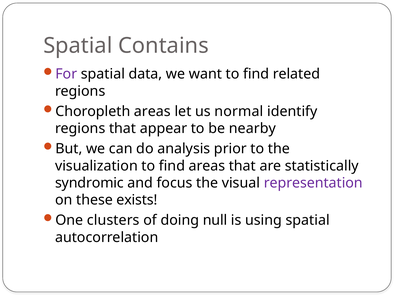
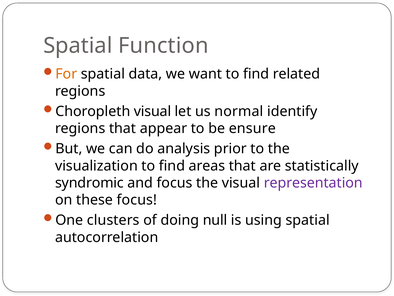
Contains: Contains -> Function (163, 46)
For colour: purple -> orange (66, 74)
Choropleth areas: areas -> visual (152, 111)
nearby: nearby -> ensure (252, 128)
these exists: exists -> focus (137, 200)
